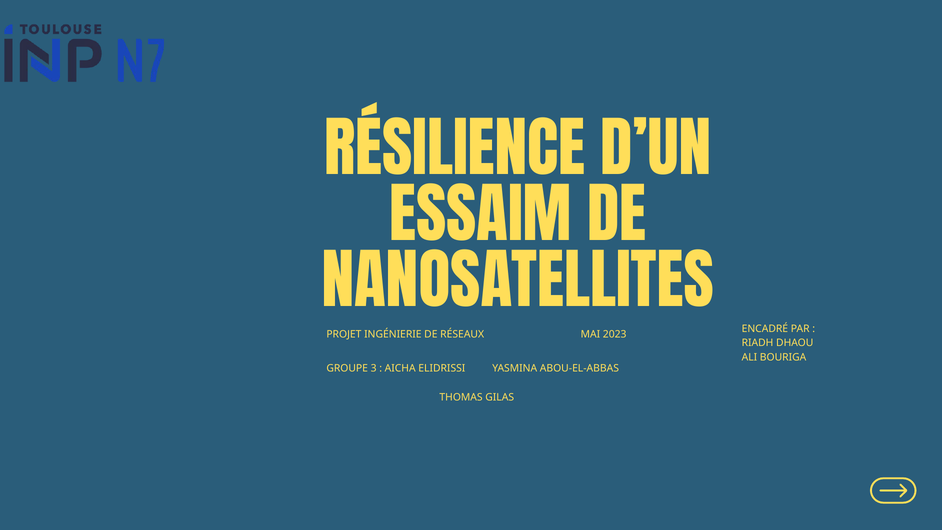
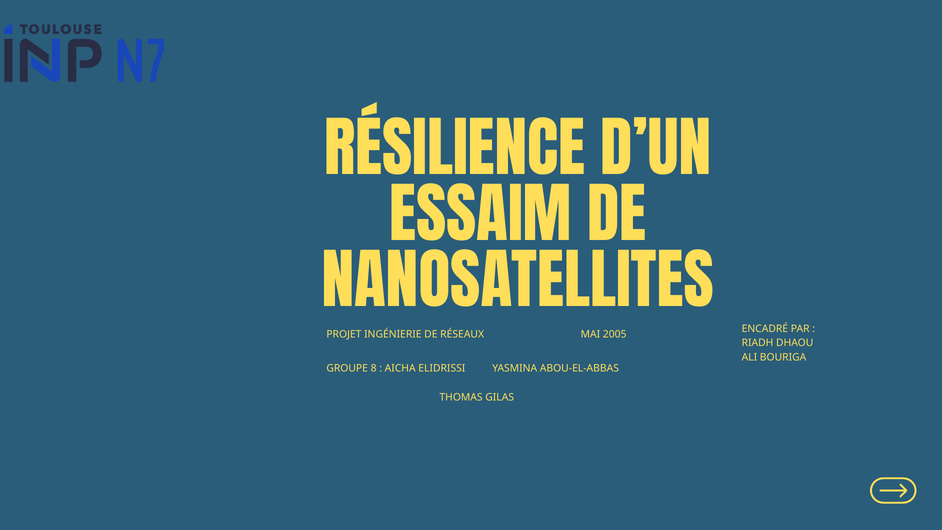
2023: 2023 -> 2005 (615, 334)
3: 3 -> 8 (374, 368)
